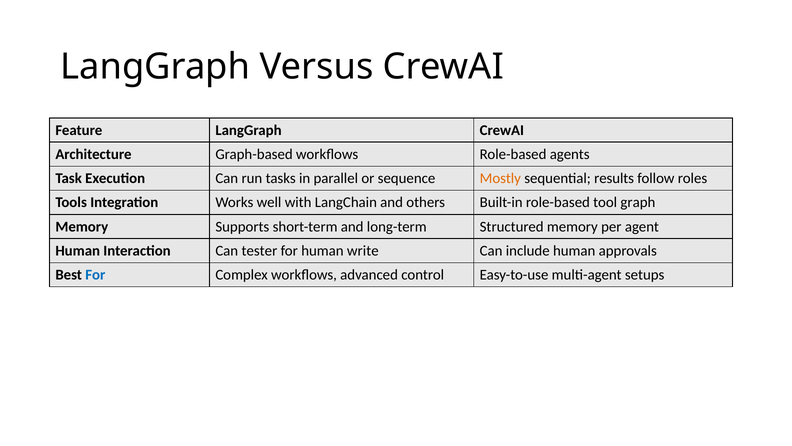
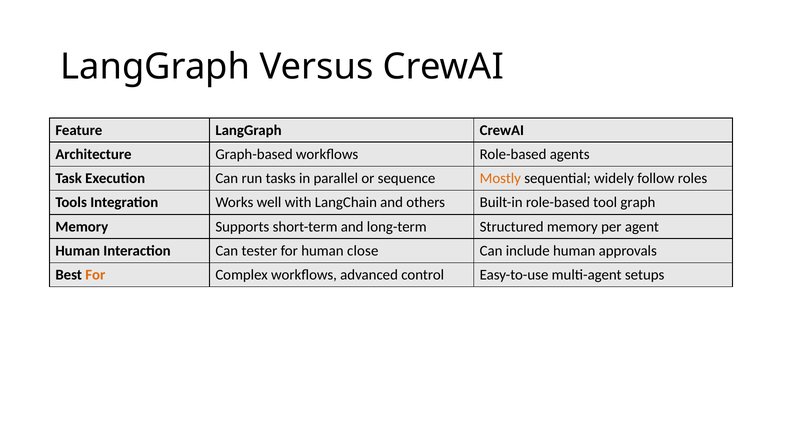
results: results -> widely (614, 178)
write: write -> close (363, 250)
For colour: blue -> orange (95, 275)
